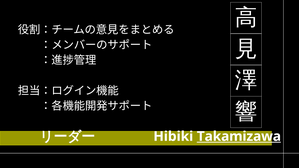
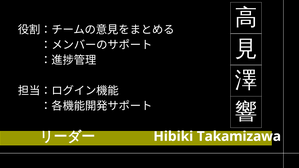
Takamizawa underline: present -> none (239, 137)
